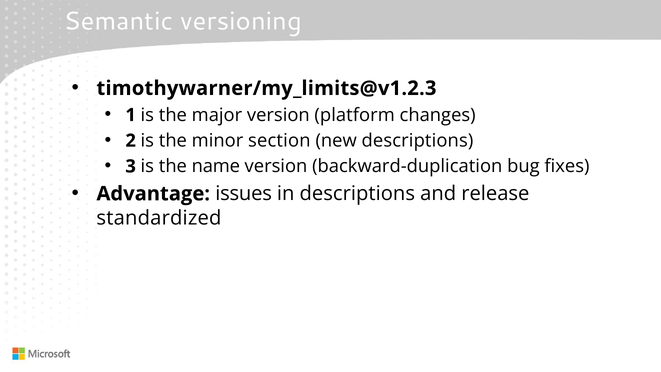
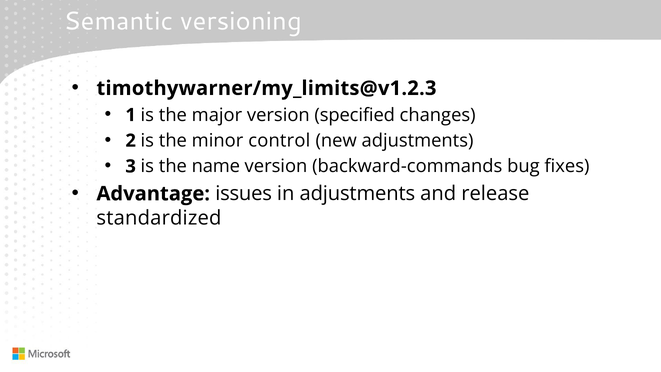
platform: platform -> specified (355, 115)
section: section -> control (279, 141)
new descriptions: descriptions -> adjustments (418, 141)
backward-duplication: backward-duplication -> backward-commands (407, 166)
in descriptions: descriptions -> adjustments (357, 194)
